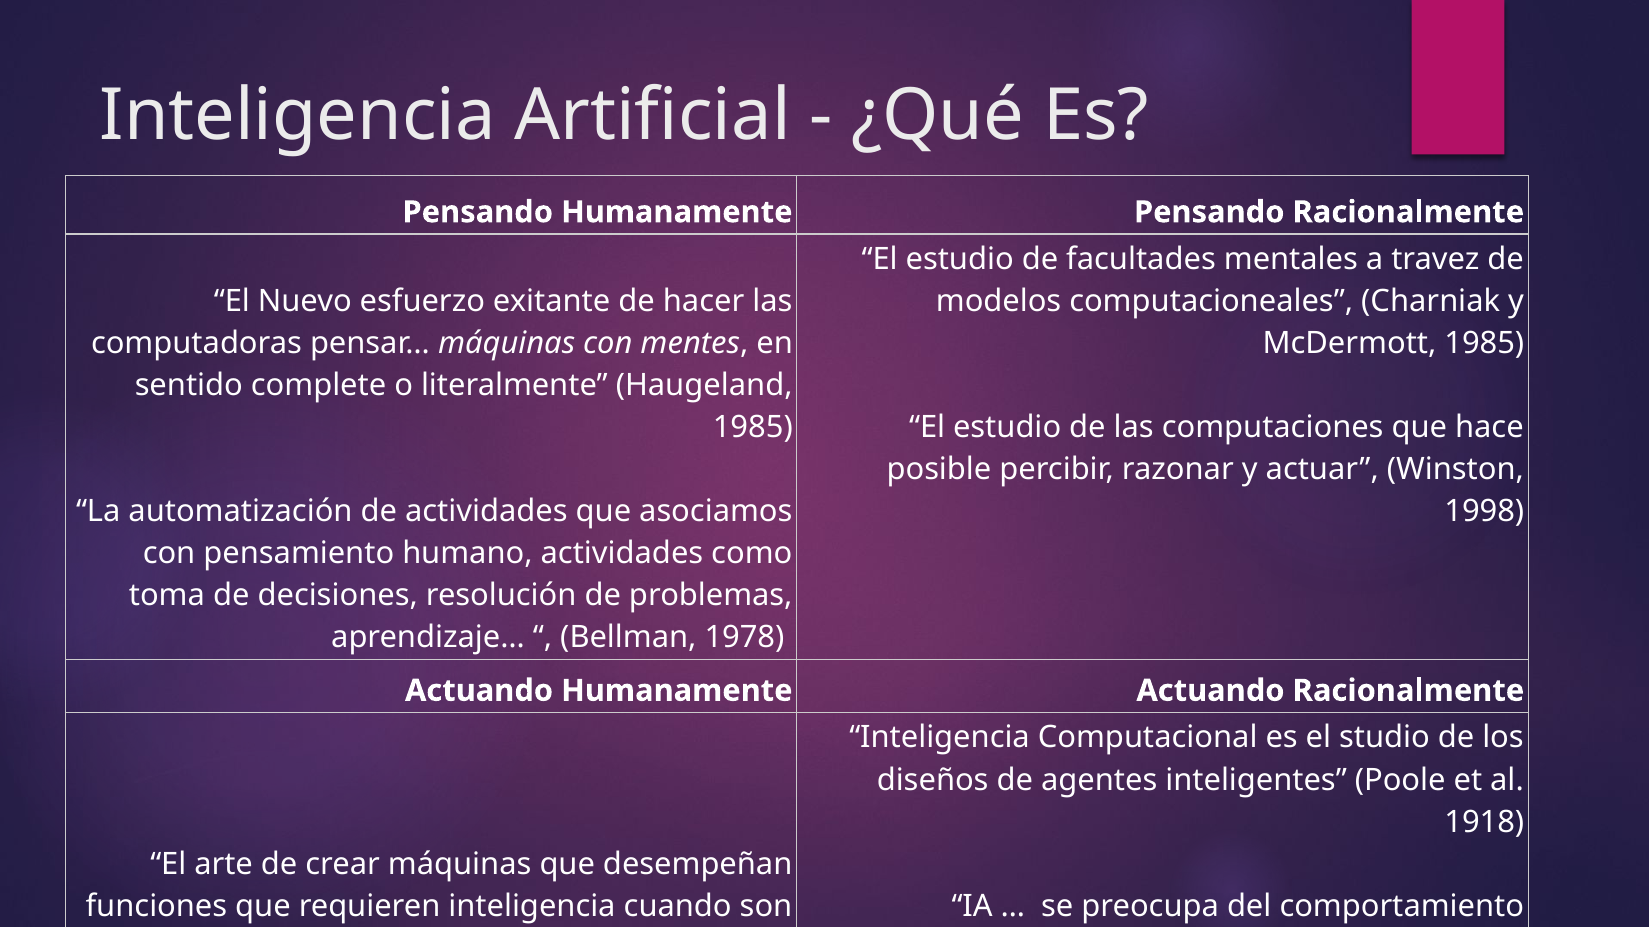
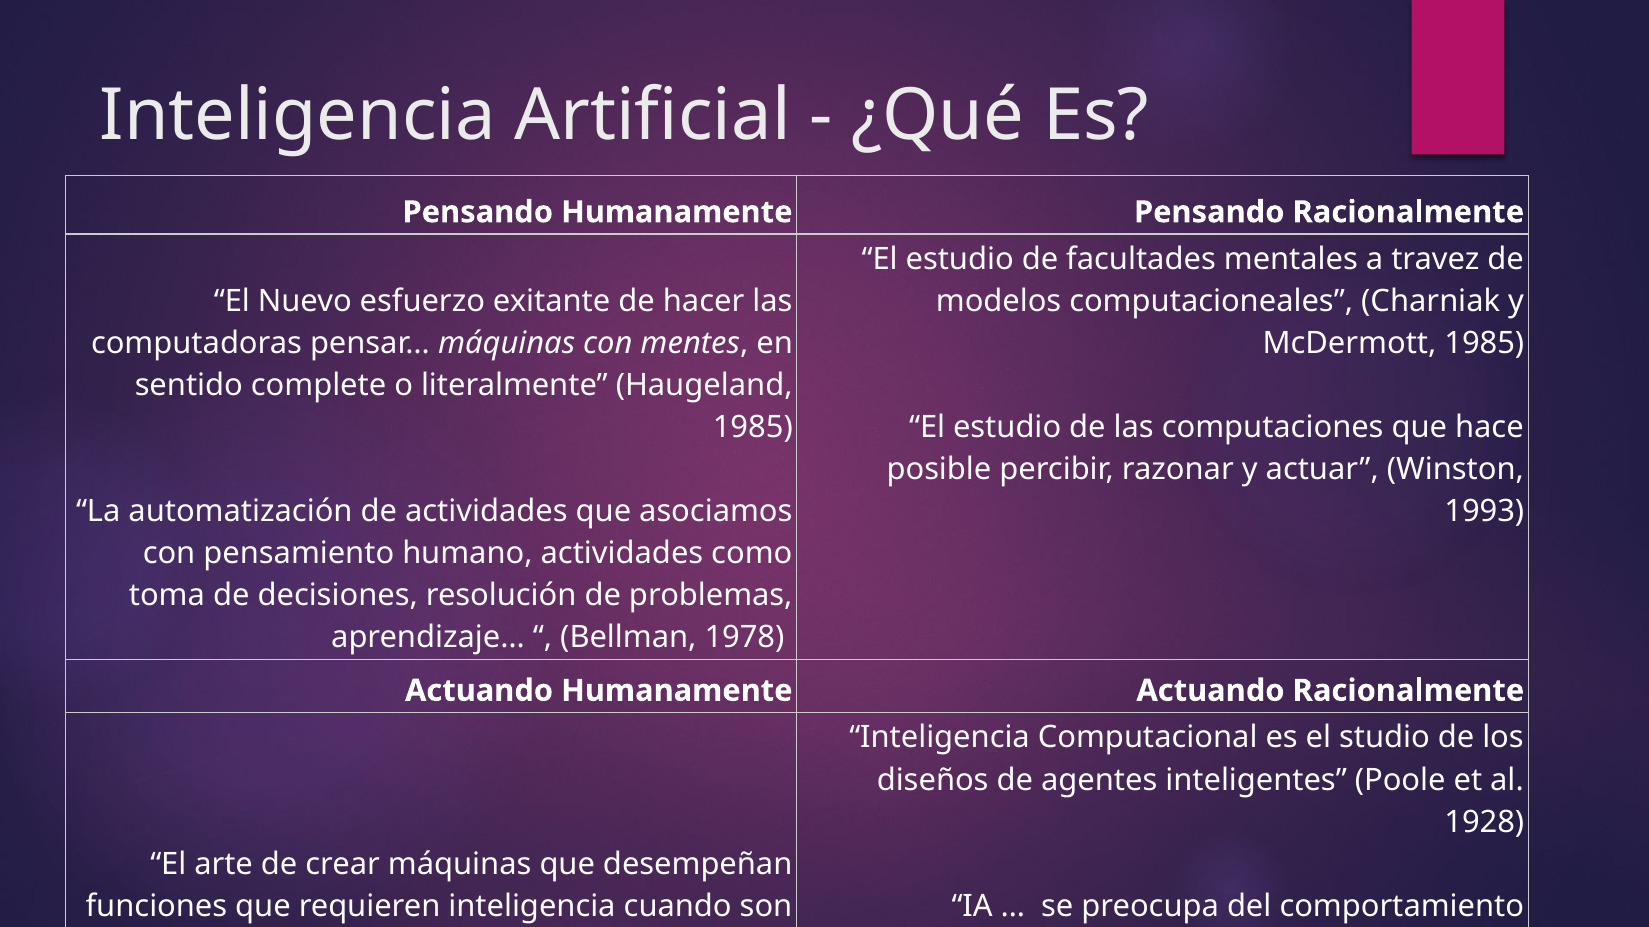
1998: 1998 -> 1993 (1484, 512)
1918: 1918 -> 1928 (1484, 822)
